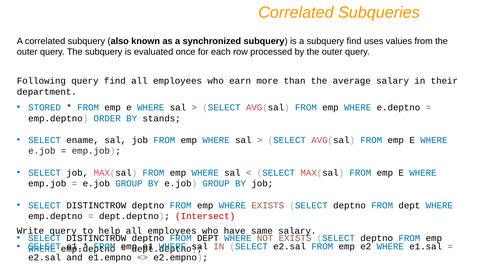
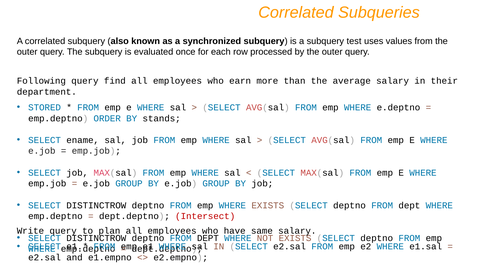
subquery find: find -> test (354, 41)
help: help -> plan (109, 231)
